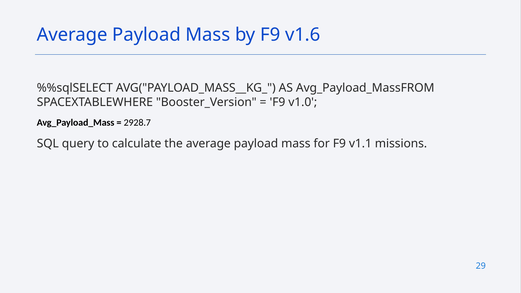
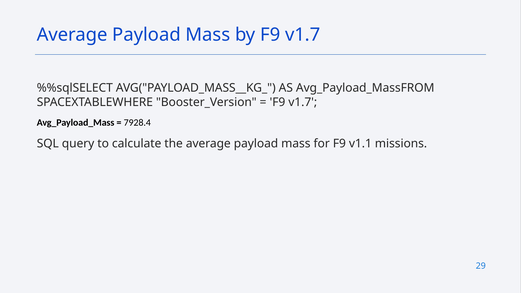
by F9 v1.6: v1.6 -> v1.7 (303, 35)
v1.0: v1.0 -> v1.7 (303, 102)
2928.7: 2928.7 -> 7928.4 (137, 123)
